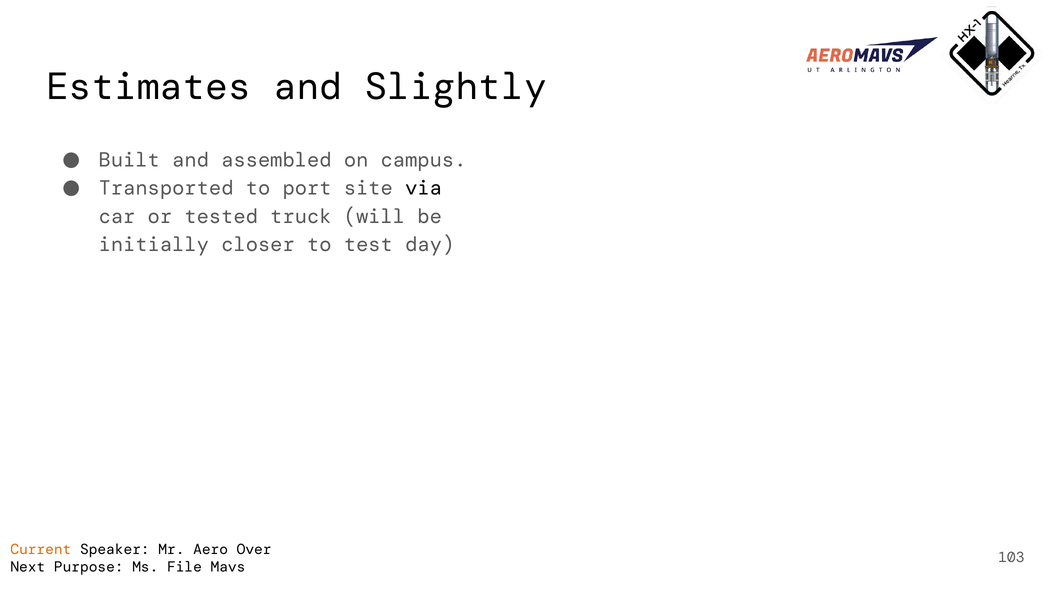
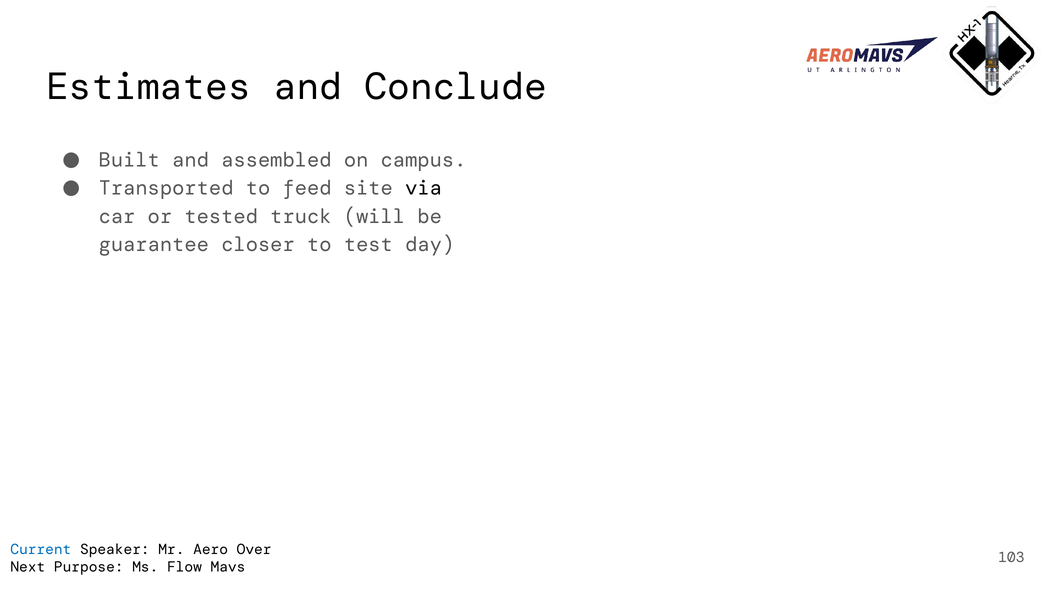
Slightly: Slightly -> Conclude (456, 87)
port: port -> feed (307, 188)
initially: initially -> guarantee (154, 245)
Current colour: orange -> blue (41, 550)
File: File -> Flow (184, 567)
